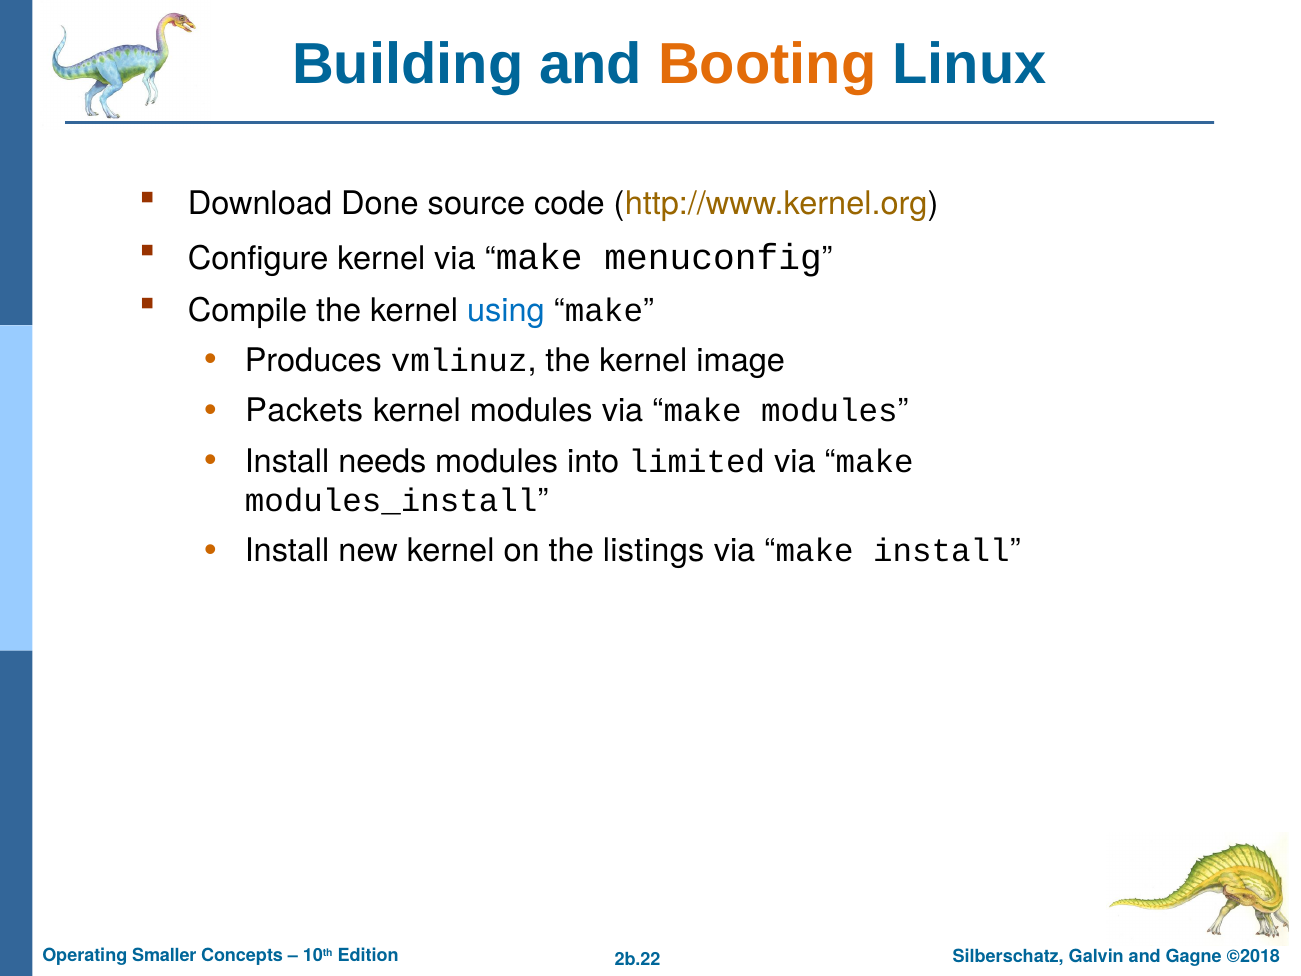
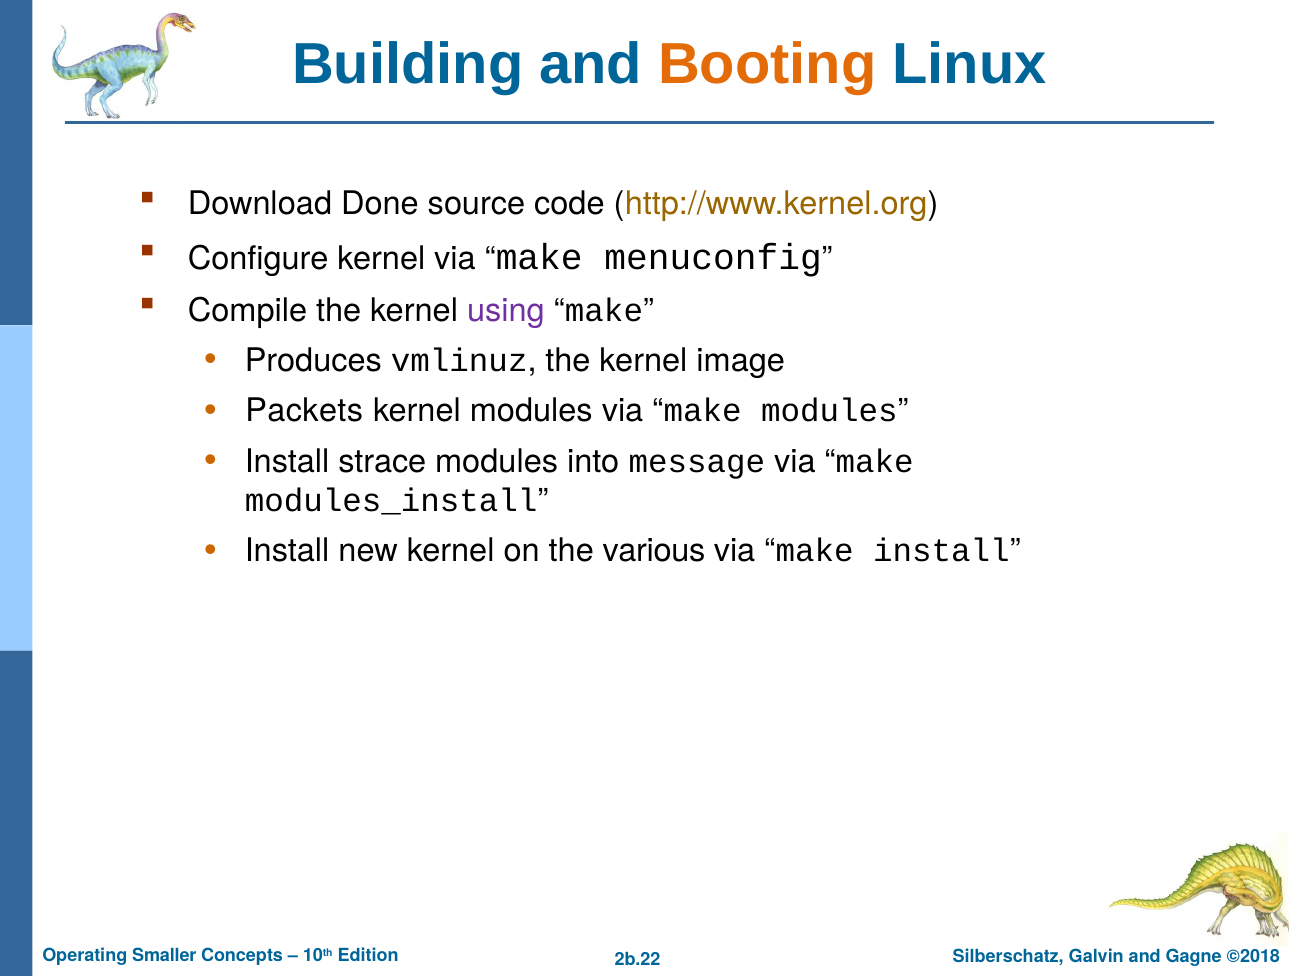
using colour: blue -> purple (506, 310)
needs: needs -> strace (382, 461)
limited: limited -> message (697, 461)
listings: listings -> various (654, 551)
